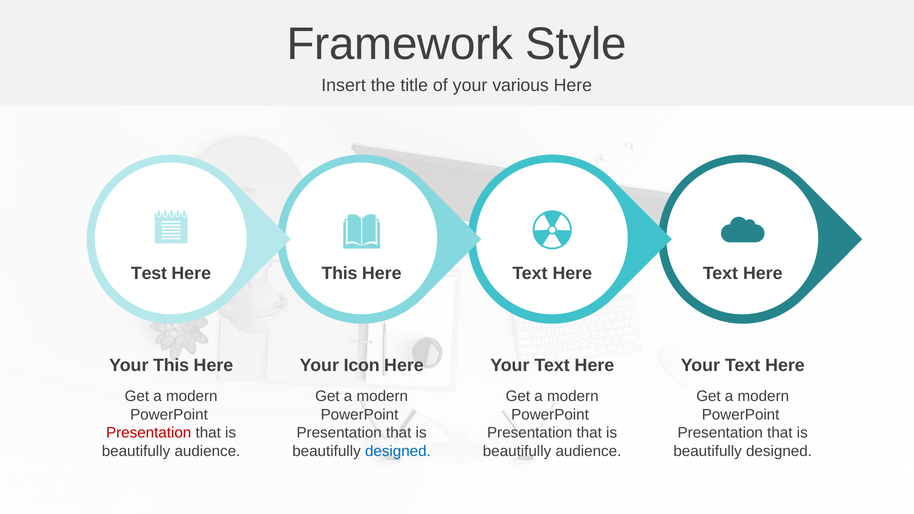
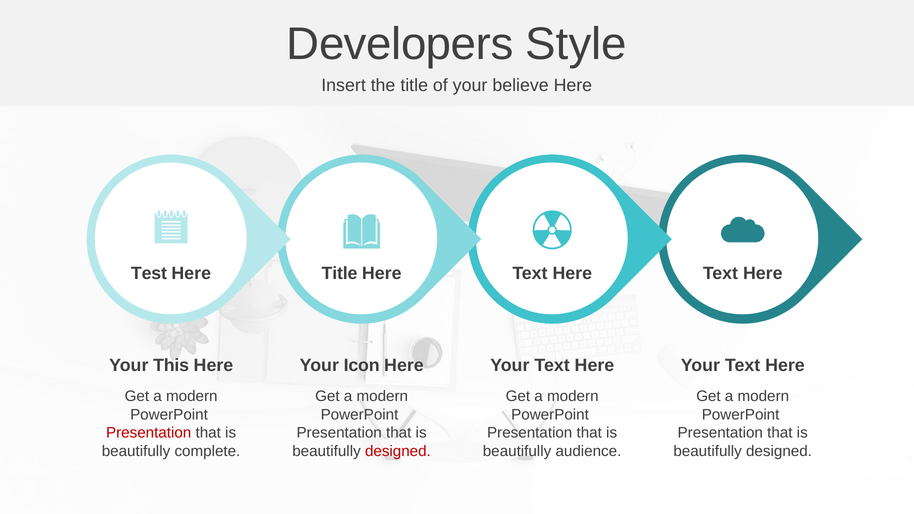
Framework: Framework -> Developers (400, 44)
various: various -> believe (521, 86)
Here This: This -> Title (340, 274)
audience: audience -> complete (207, 451)
designed colour: blue -> red (398, 451)
